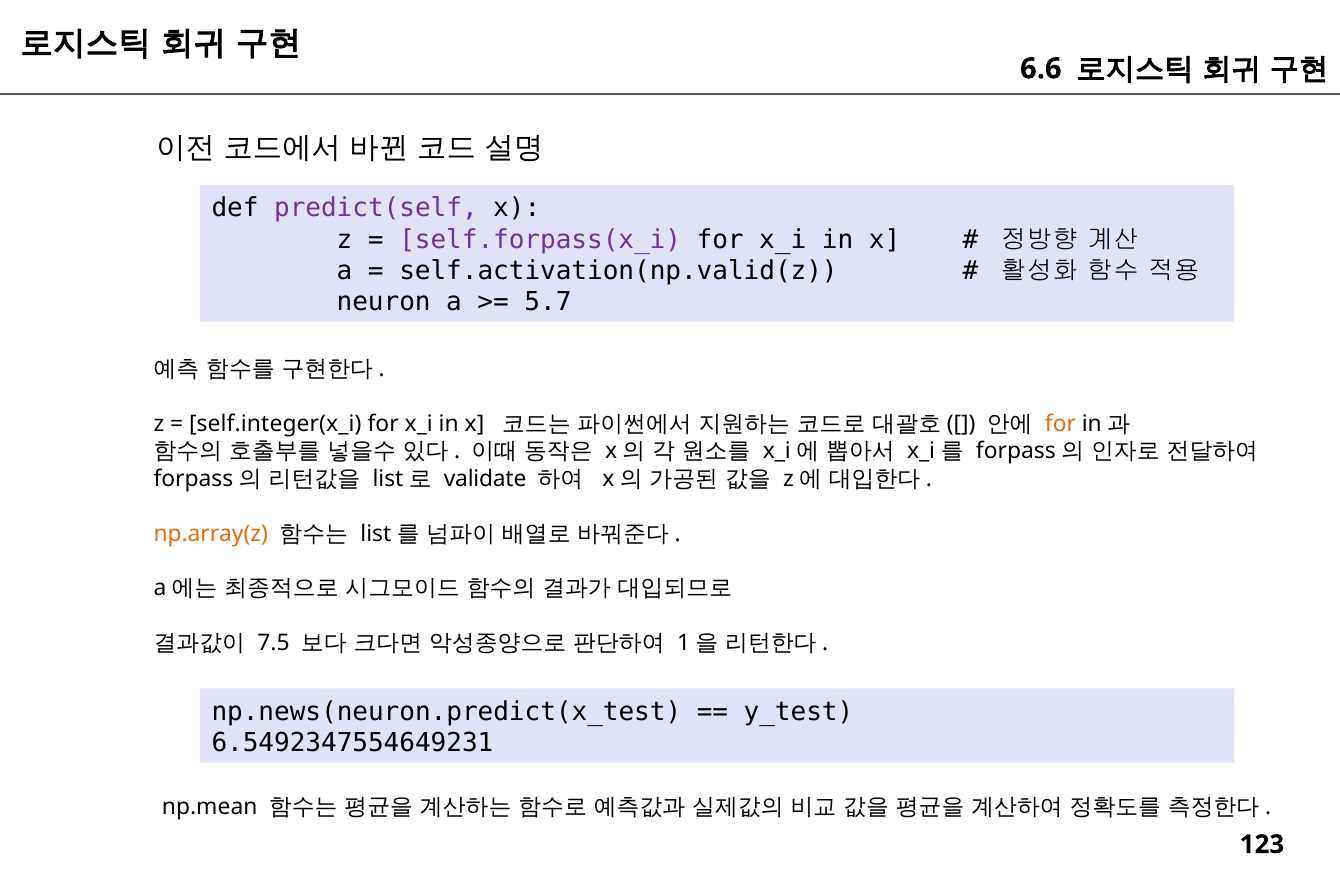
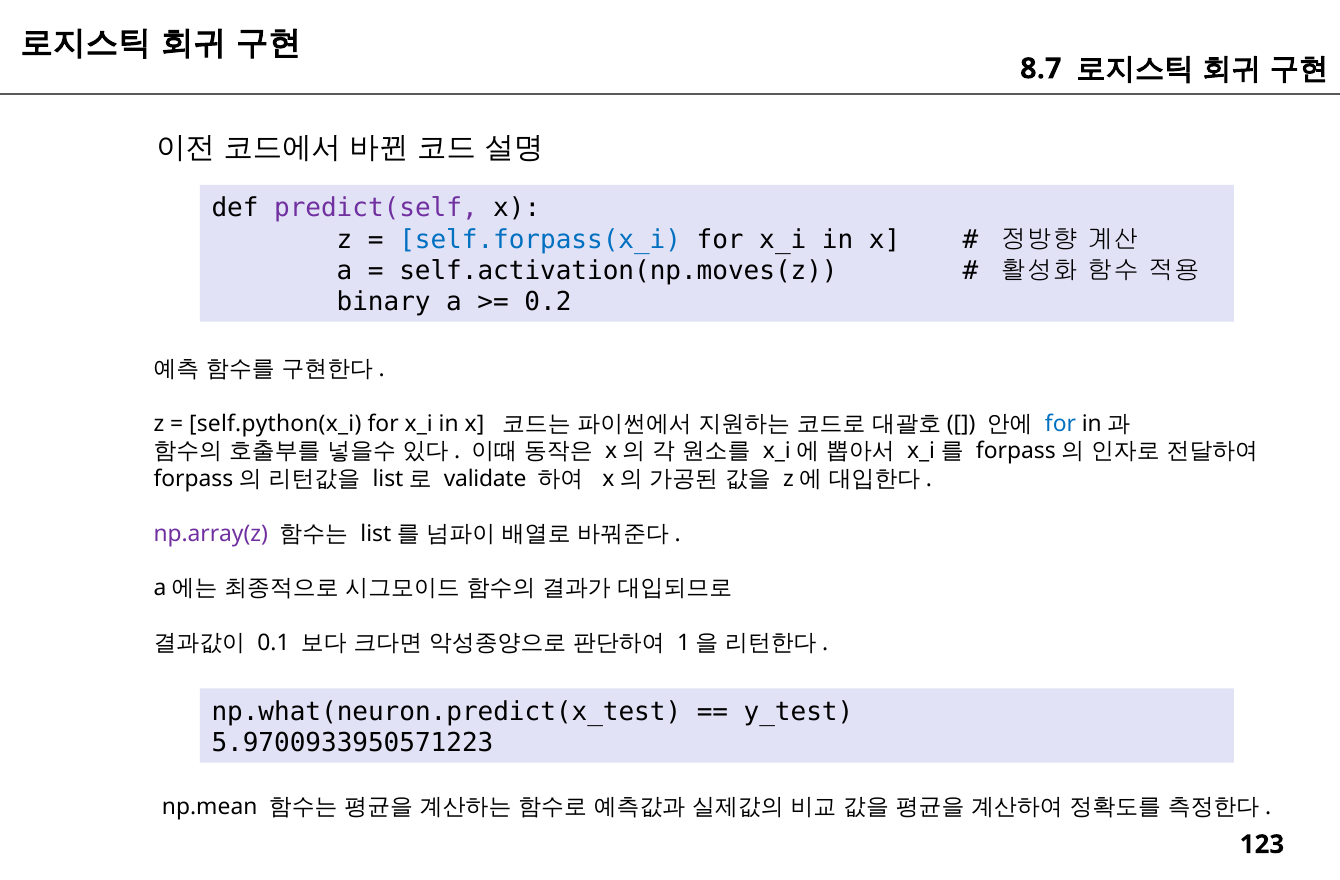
6.6: 6.6 -> 8.7 (1041, 69)
self.forpass(x_i colour: purple -> blue (540, 240)
self.activation(np.valid(z: self.activation(np.valid(z -> self.activation(np.moves(z (618, 271)
neuron: neuron -> binary (384, 302)
5.7: 5.7 -> 0.2 (548, 302)
self.integer(x_i: self.integer(x_i -> self.python(x_i (275, 424)
for colour: orange -> blue (1060, 424)
np.array(z colour: orange -> purple (211, 534)
7.5: 7.5 -> 0.1 (273, 643)
np.news(neuron.predict(x_test: np.news(neuron.predict(x_test -> np.what(neuron.predict(x_test (446, 712)
6.5492347554649231: 6.5492347554649231 -> 5.9700933950571223 (352, 743)
